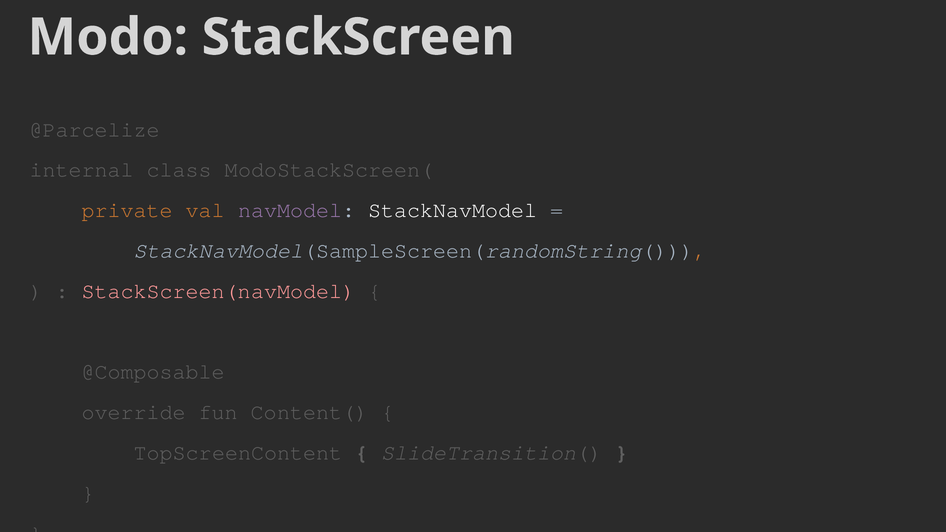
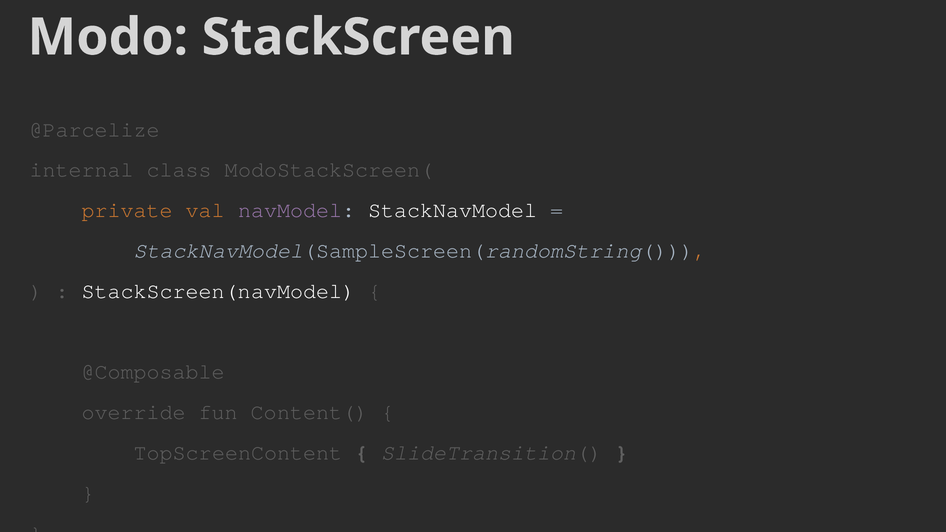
StackScreen(navModel colour: pink -> white (218, 291)
